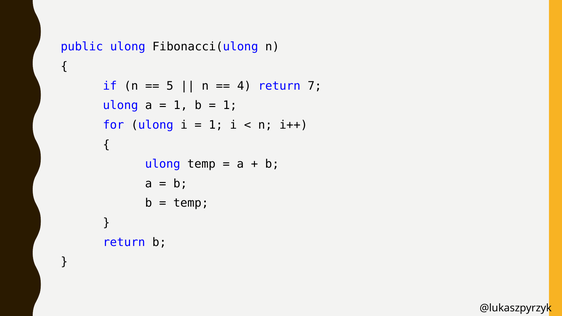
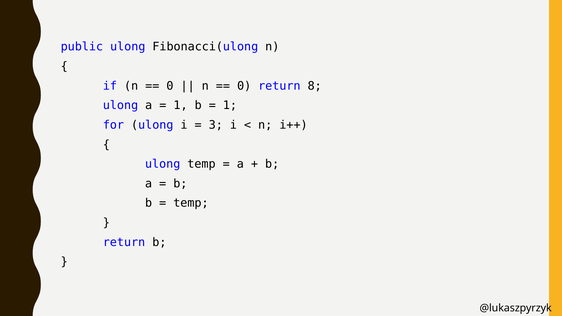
5: 5 -> 0 (170, 86)
4: 4 -> 0 (244, 86)
7: 7 -> 8 (315, 86)
1: 1 -> 3 (216, 125)
